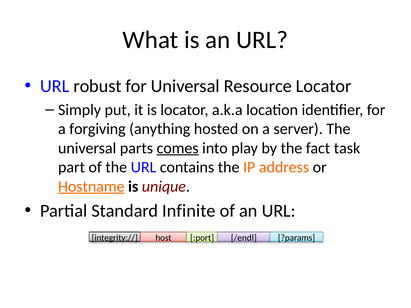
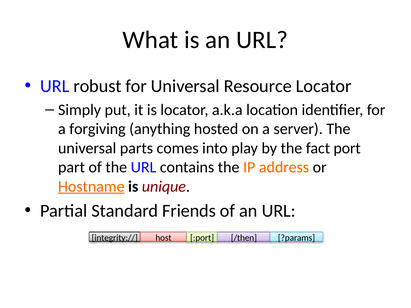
comes underline: present -> none (178, 148)
task: task -> port (347, 148)
Infinite: Infinite -> Friends (189, 211)
/endl: /endl -> /then (244, 238)
